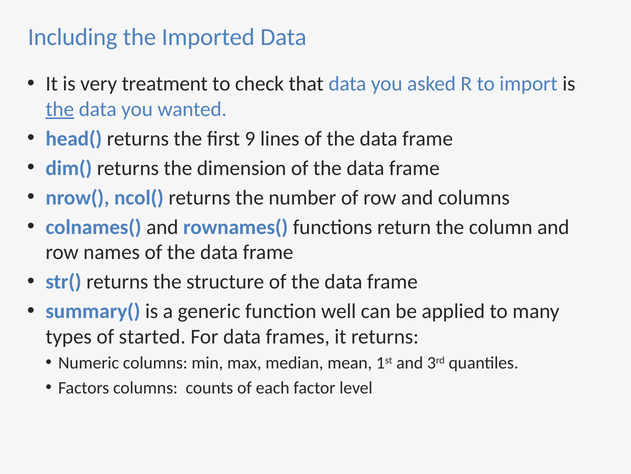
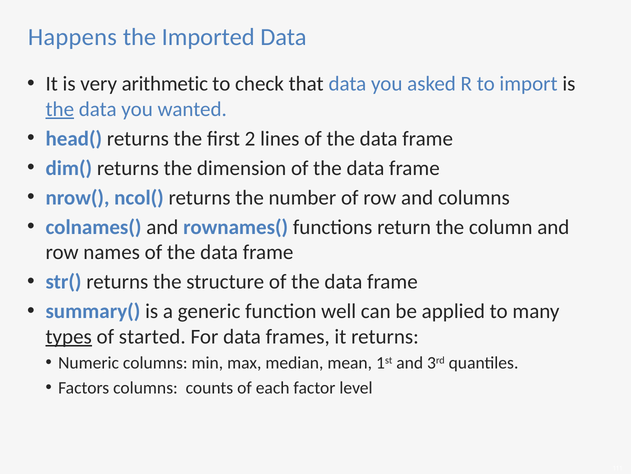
Including: Including -> Happens (72, 37)
treatment: treatment -> arithmetic (165, 84)
9: 9 -> 2 (250, 138)
types underline: none -> present (69, 336)
